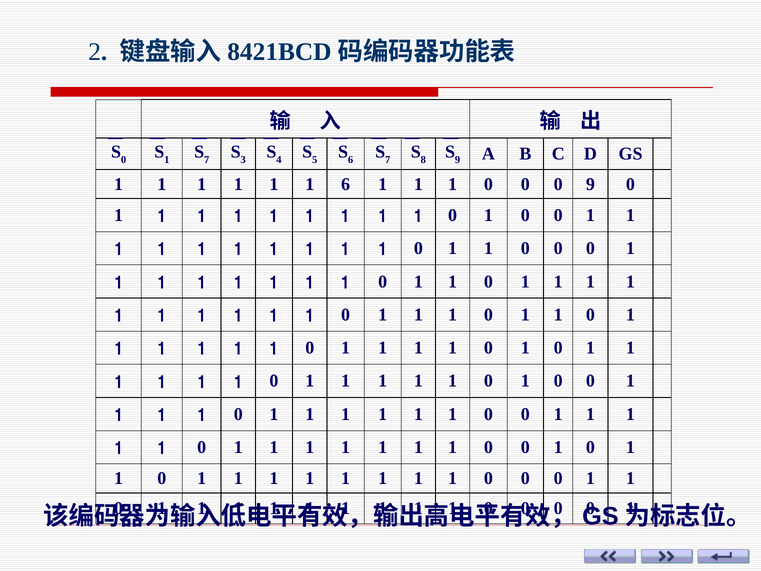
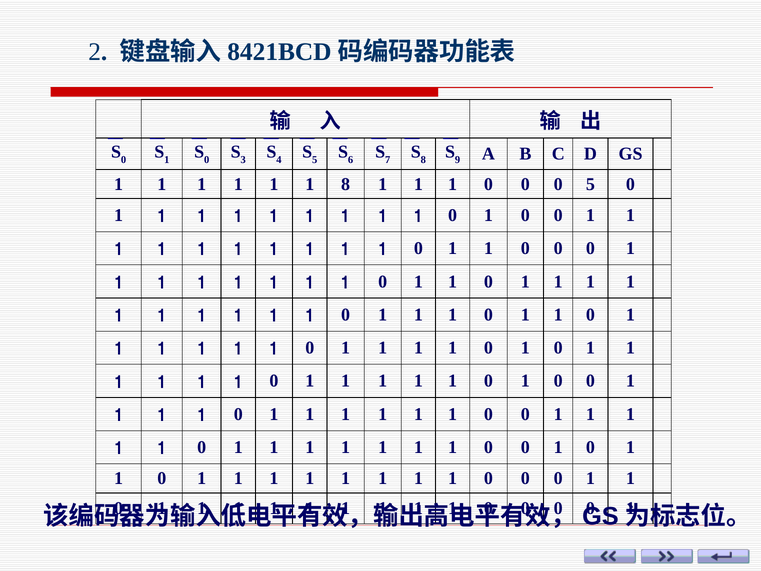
7: 7 -> 0 (207, 160)
1 6: 6 -> 8 (346, 184)
0 9: 9 -> 5 (590, 184)
